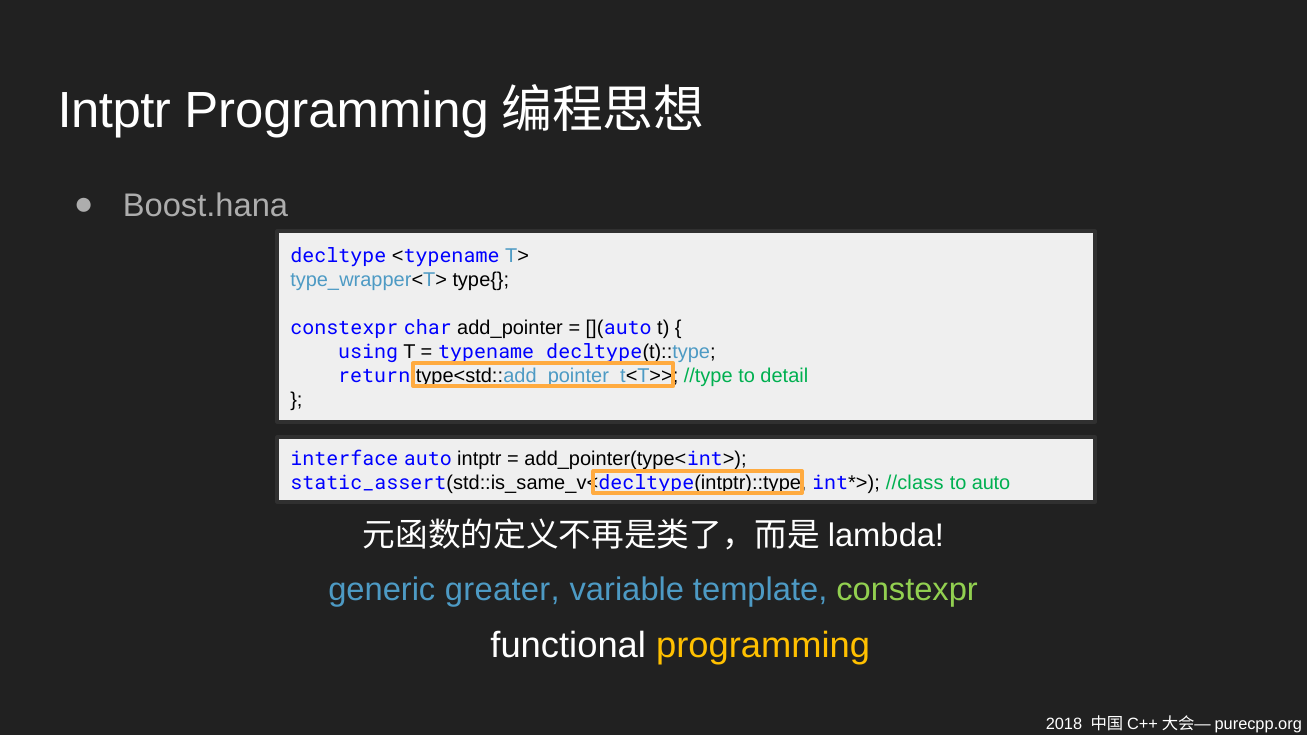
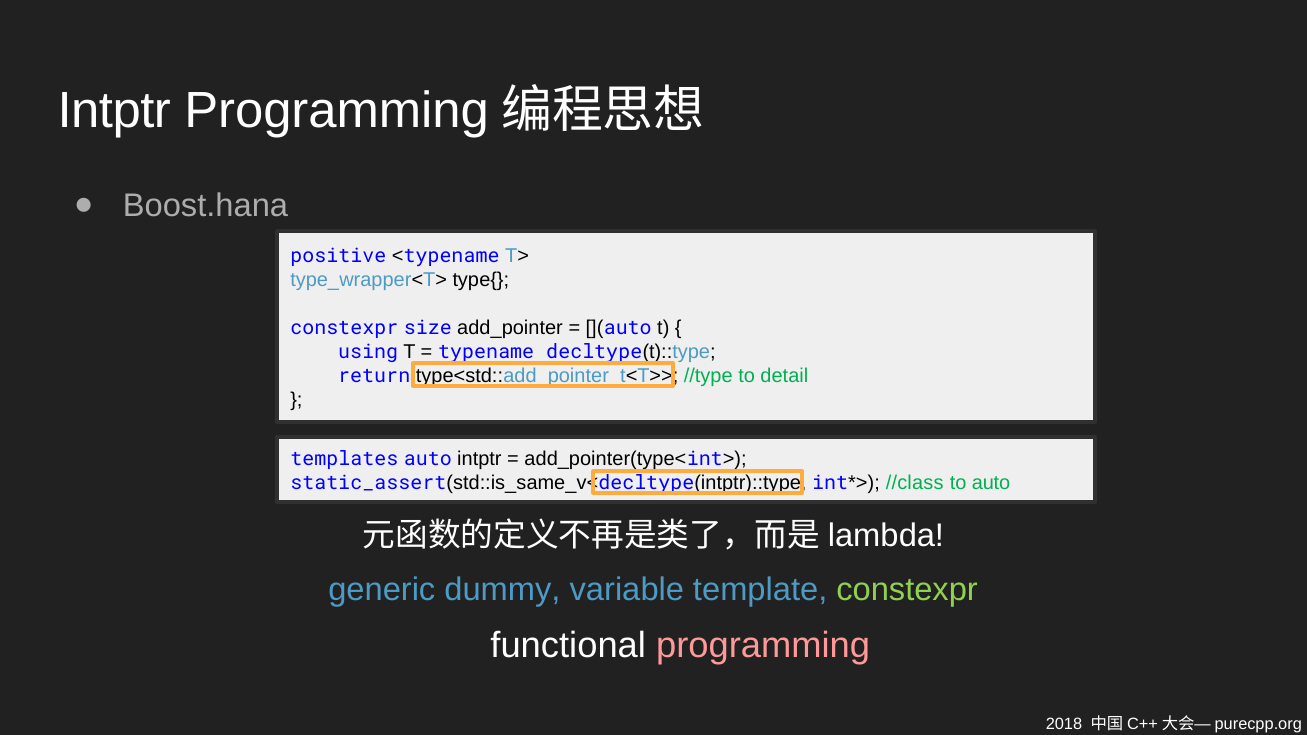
decltype: decltype -> positive (338, 256)
char: char -> size (428, 328)
interface: interface -> templates (344, 459)
greater: greater -> dummy (502, 590)
programming colour: yellow -> pink (763, 646)
